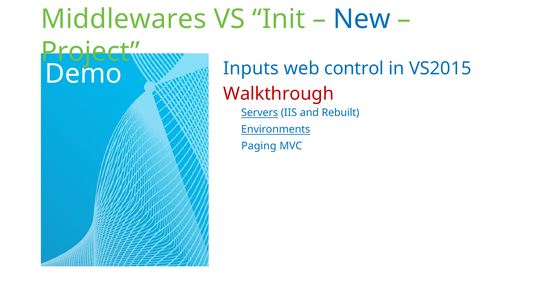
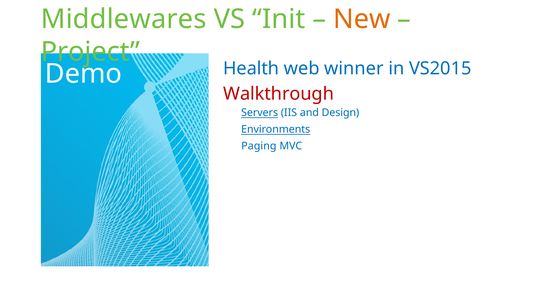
New colour: blue -> orange (362, 19)
Inputs: Inputs -> Health (251, 68)
control: control -> winner (354, 68)
Rebuilt: Rebuilt -> Design (340, 113)
